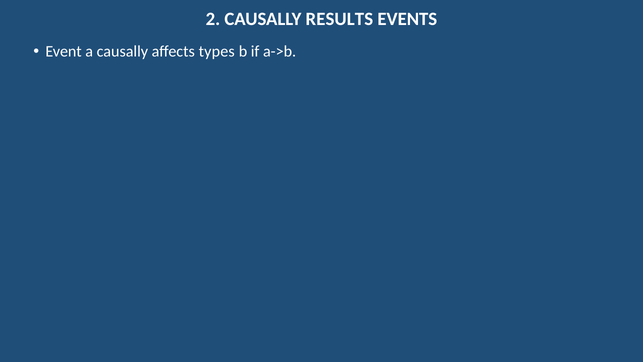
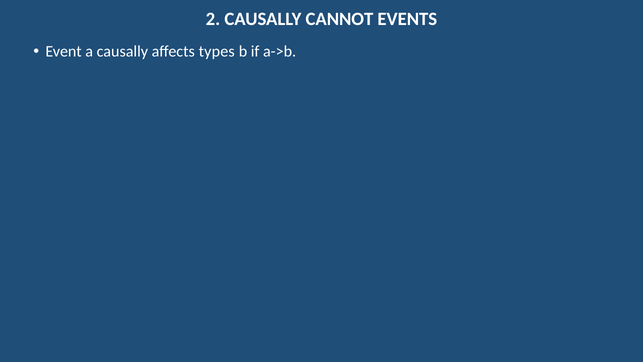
RESULTS: RESULTS -> CANNOT (339, 19)
